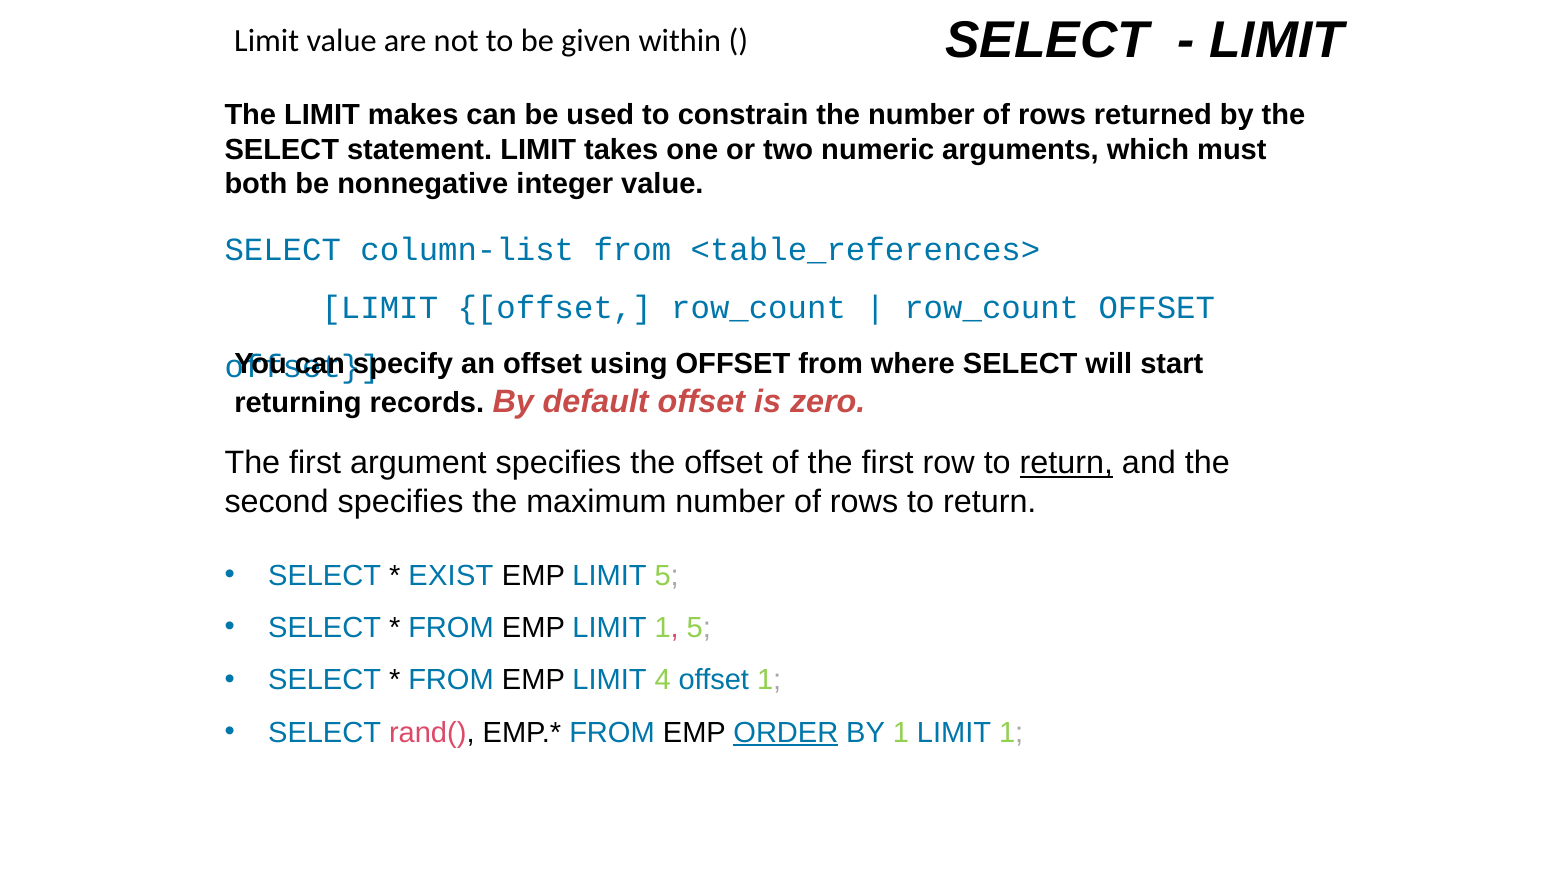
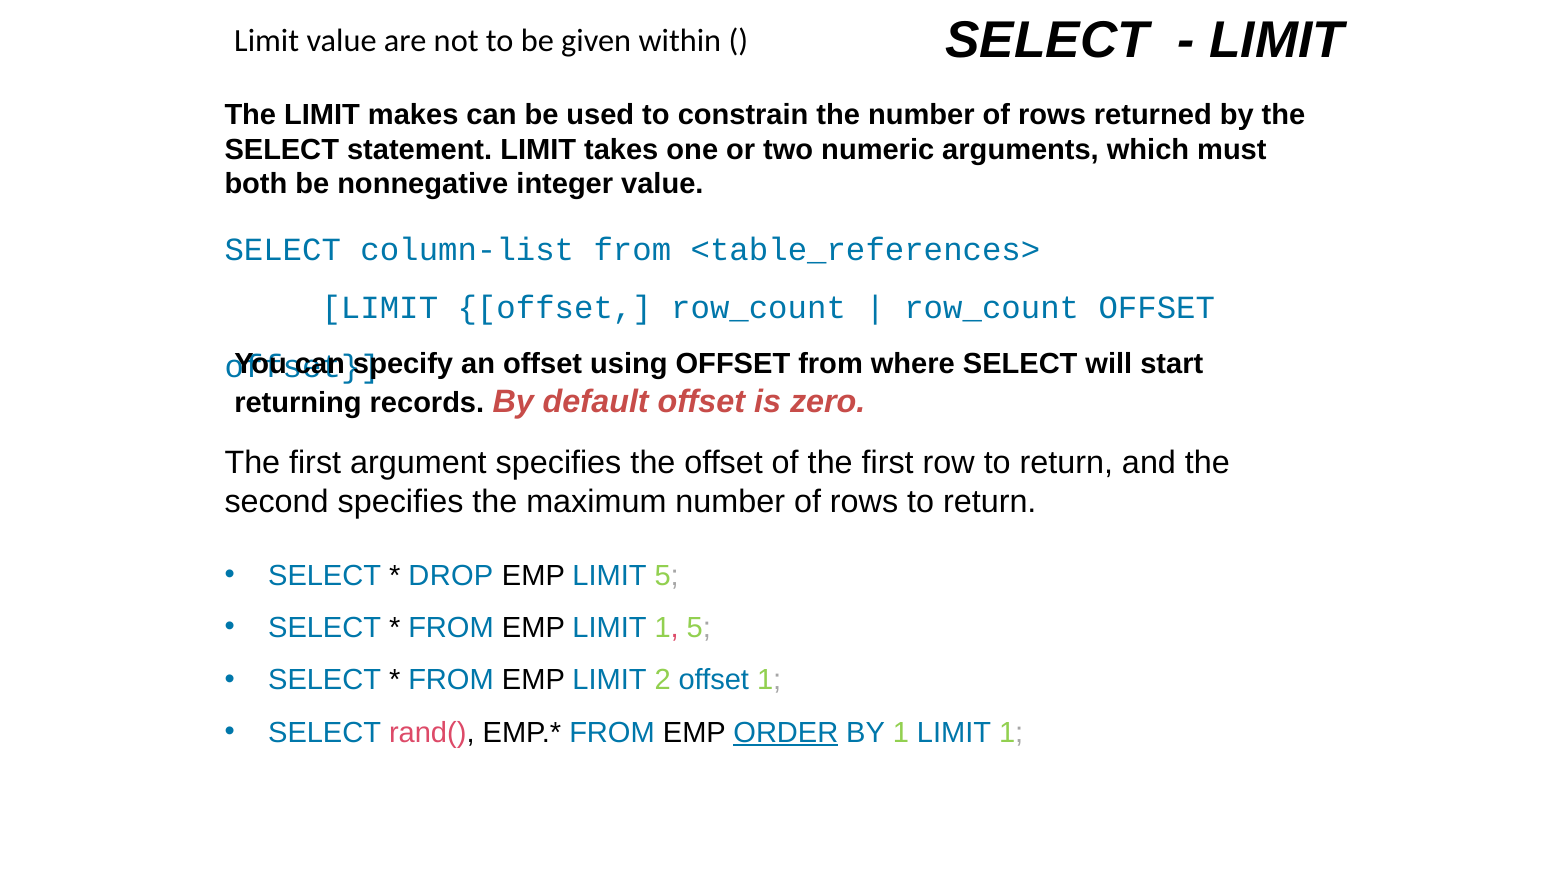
return underline: present -> none (1066, 463)
EXIST: EXIST -> DROP (451, 575)
4: 4 -> 2 (663, 680)
